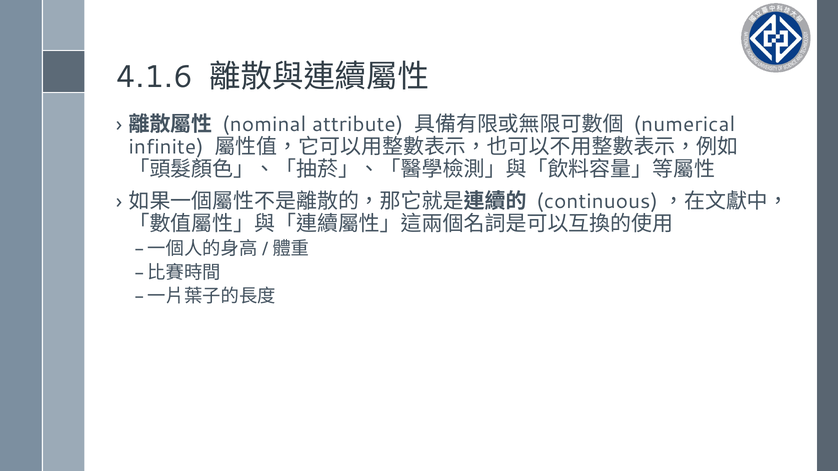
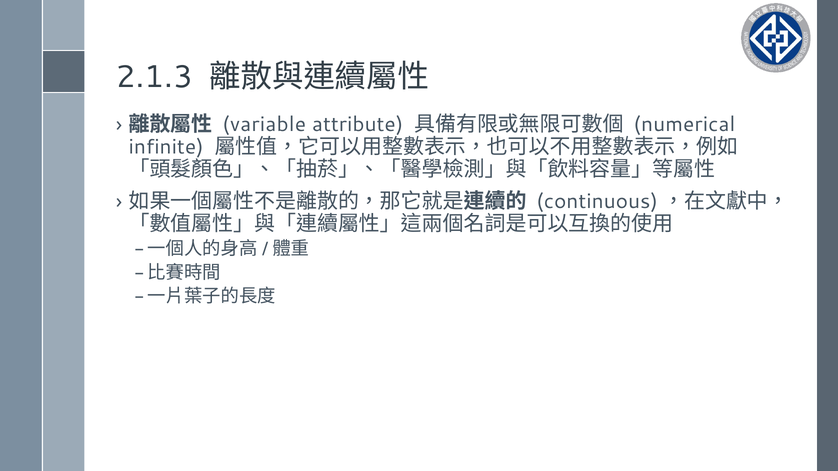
4.1.6: 4.1.6 -> 2.1.3 (154, 77)
nominal: nominal -> variable (264, 124)
